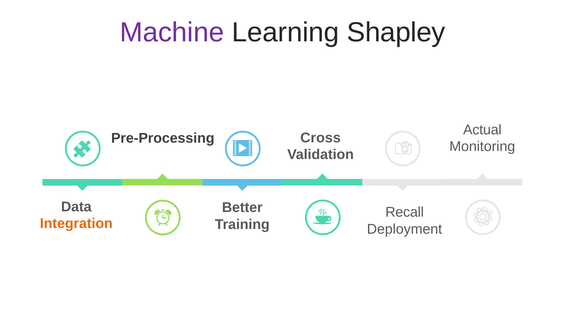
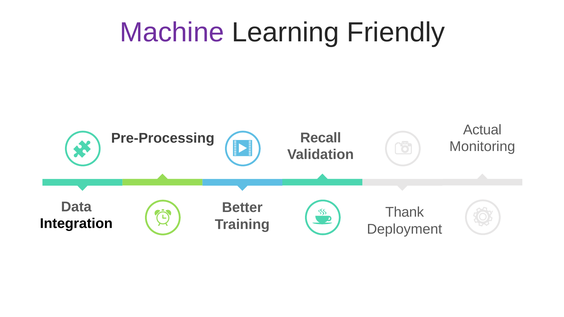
Shapley: Shapley -> Friendly (396, 33)
Cross: Cross -> Recall (321, 138)
Recall: Recall -> Thank (405, 212)
Integration colour: orange -> black (76, 224)
